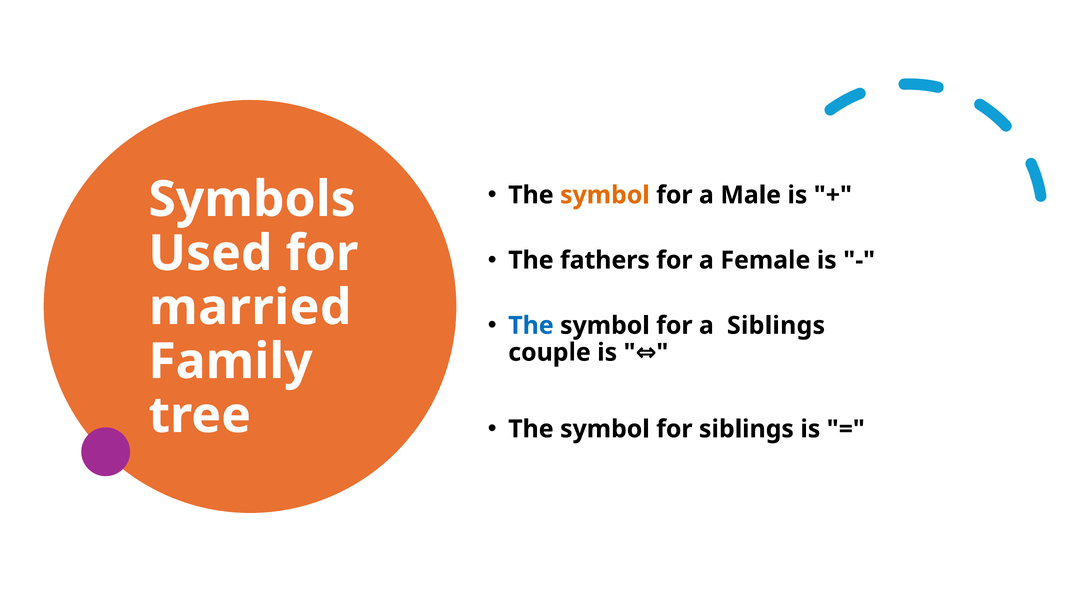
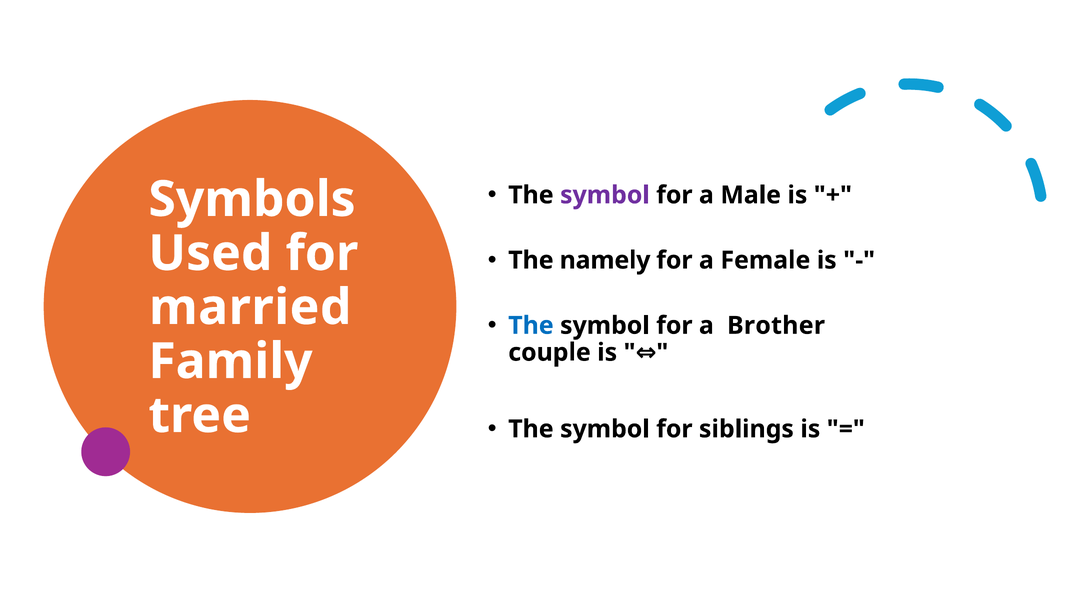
symbol colour: orange -> purple (605, 195)
fathers: fathers -> namely (605, 260)
a Siblings: Siblings -> Brother (776, 325)
